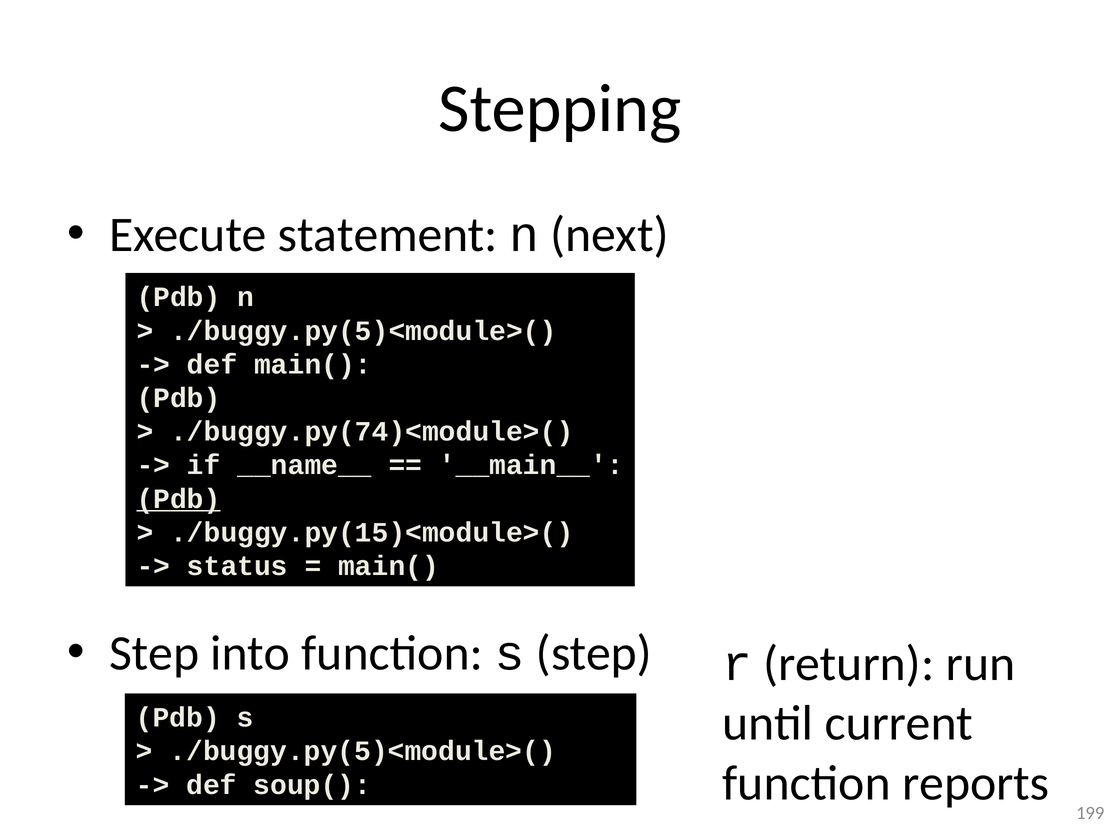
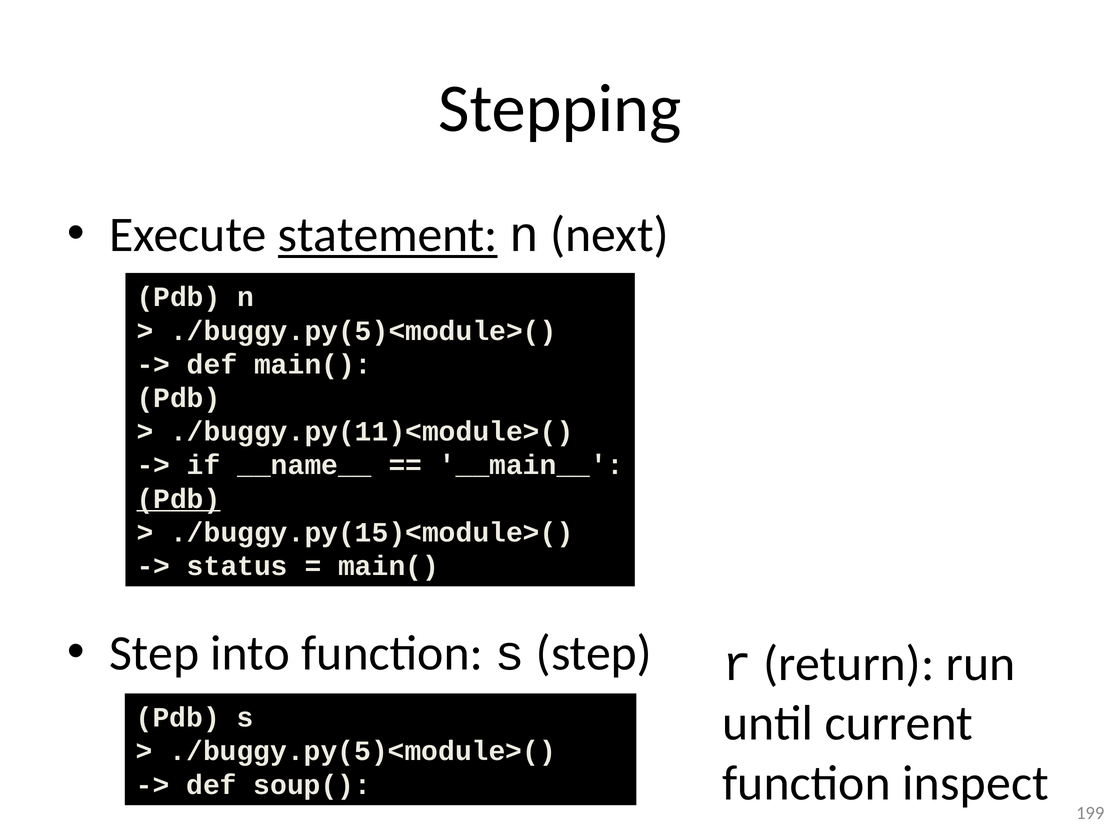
statement underline: none -> present (388, 235)
./buggy.py(74)<module>(: ./buggy.py(74)<module>( -> ./buggy.py(11)<module>( (372, 432)
reports: reports -> inspect (976, 783)
